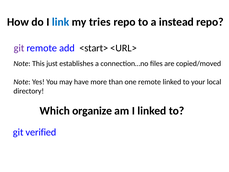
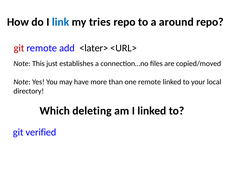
instead: instead -> around (176, 22)
git colour: purple -> red (19, 48)
<start>: <start> -> <later> (94, 48)
organize: organize -> deleting (92, 111)
